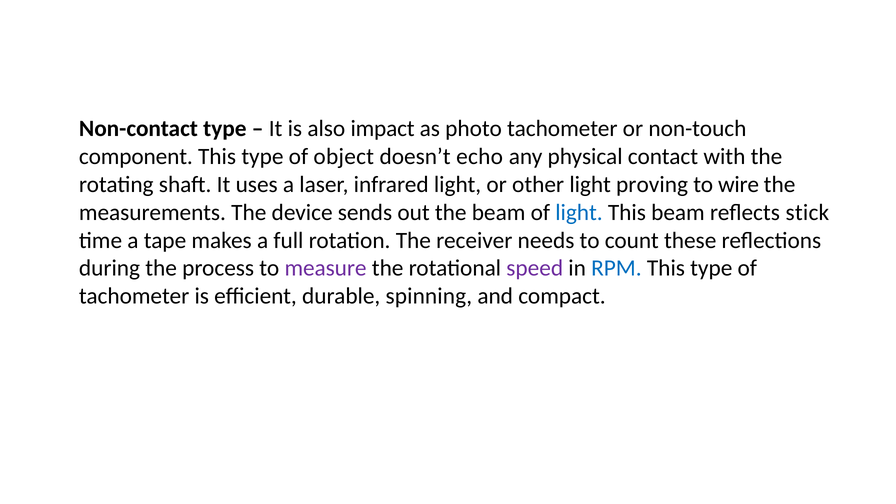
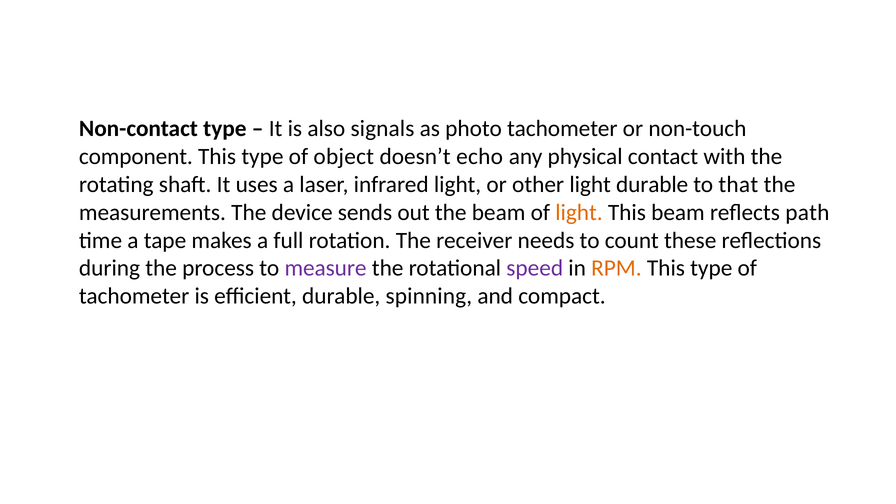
impact: impact -> signals (382, 128)
light proving: proving -> durable (652, 184)
wire: wire -> that (738, 184)
light colour: blue -> orange (579, 212)
stick: stick -> path (807, 212)
RPM colour: blue -> orange (616, 268)
